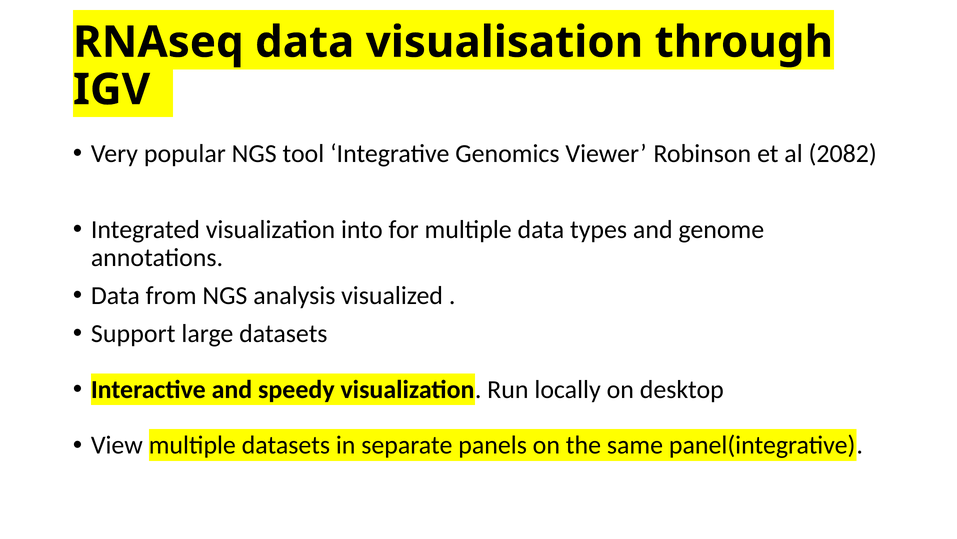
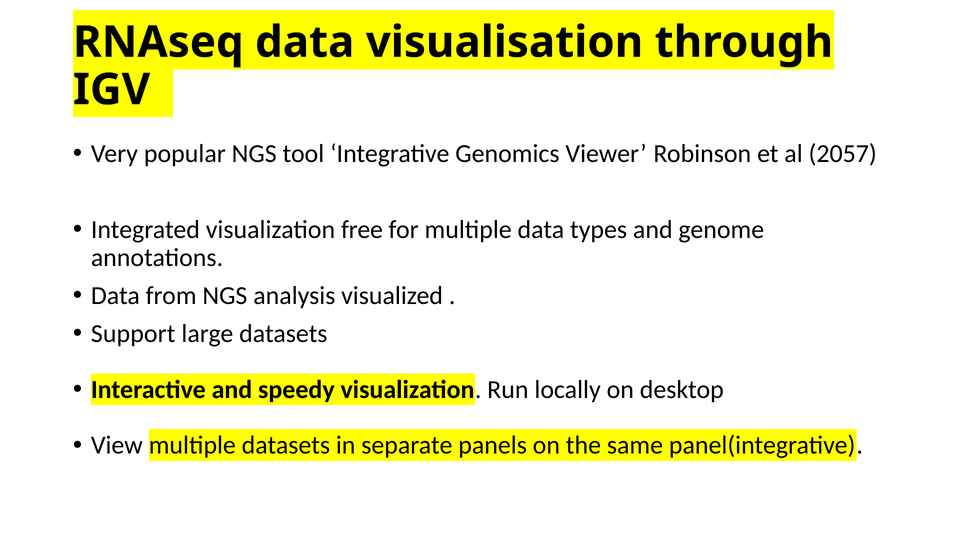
2082: 2082 -> 2057 (843, 153)
into: into -> free (362, 229)
